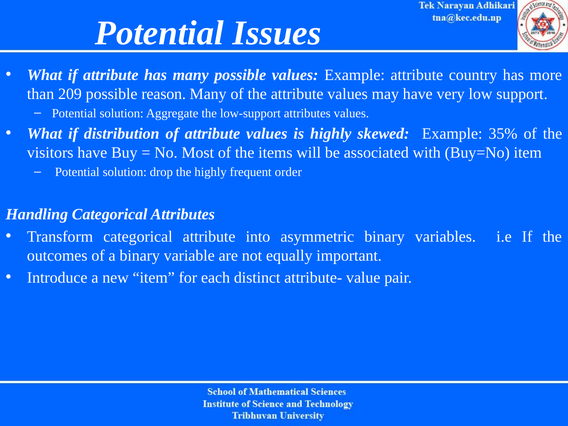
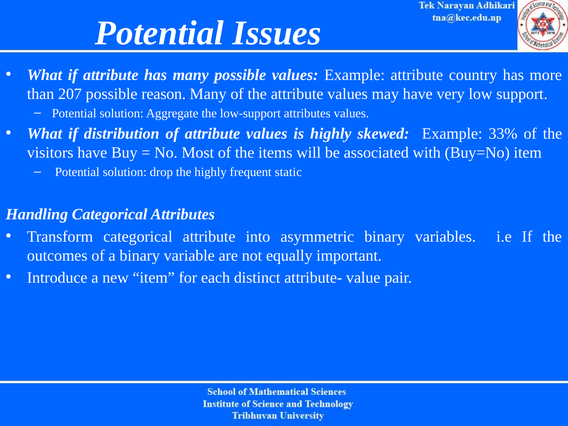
209: 209 -> 207 (70, 94)
35%: 35% -> 33% (503, 134)
order: order -> static (288, 172)
